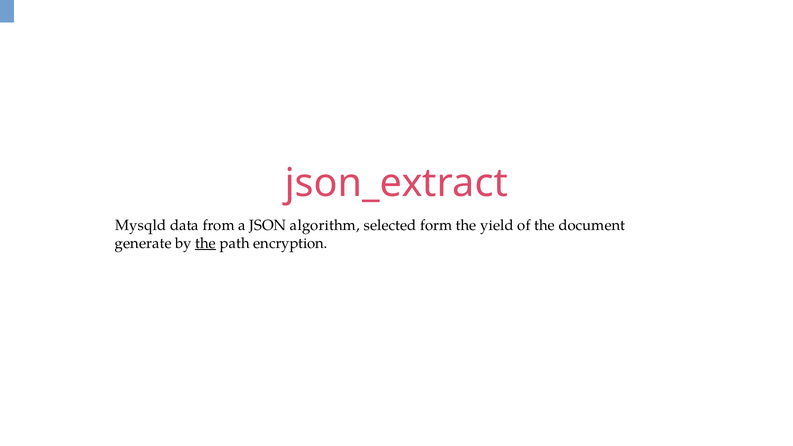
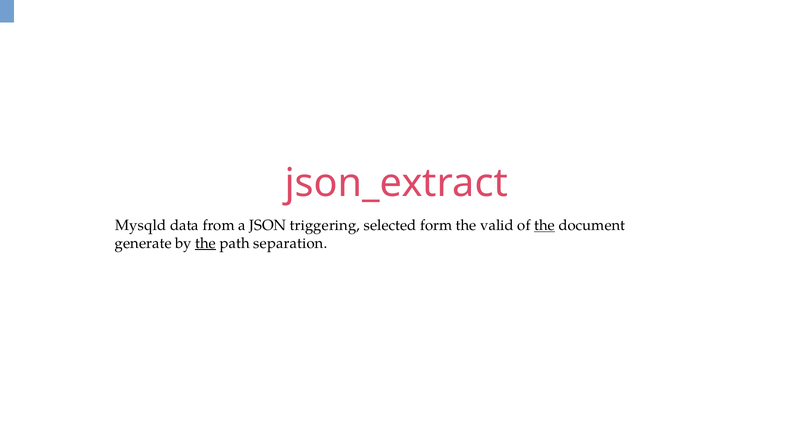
algorithm: algorithm -> triggering (325, 225)
yield: yield -> valid (497, 225)
the underline: none -> present (545, 225)
encryption: encryption -> separation (290, 243)
